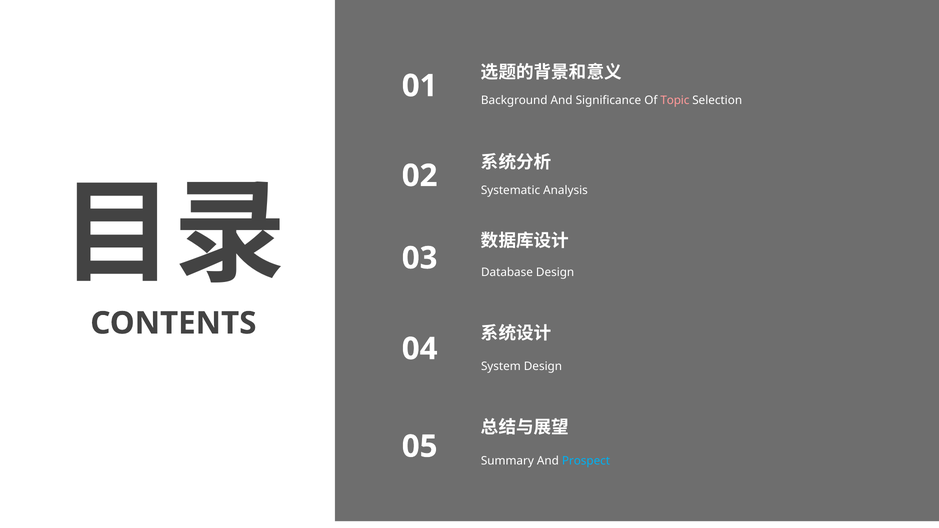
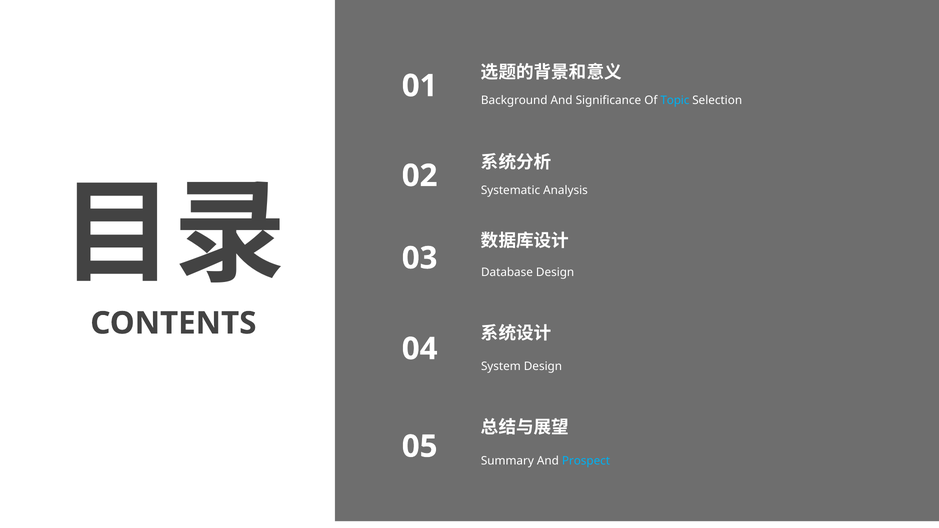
Topic colour: pink -> light blue (675, 100)
